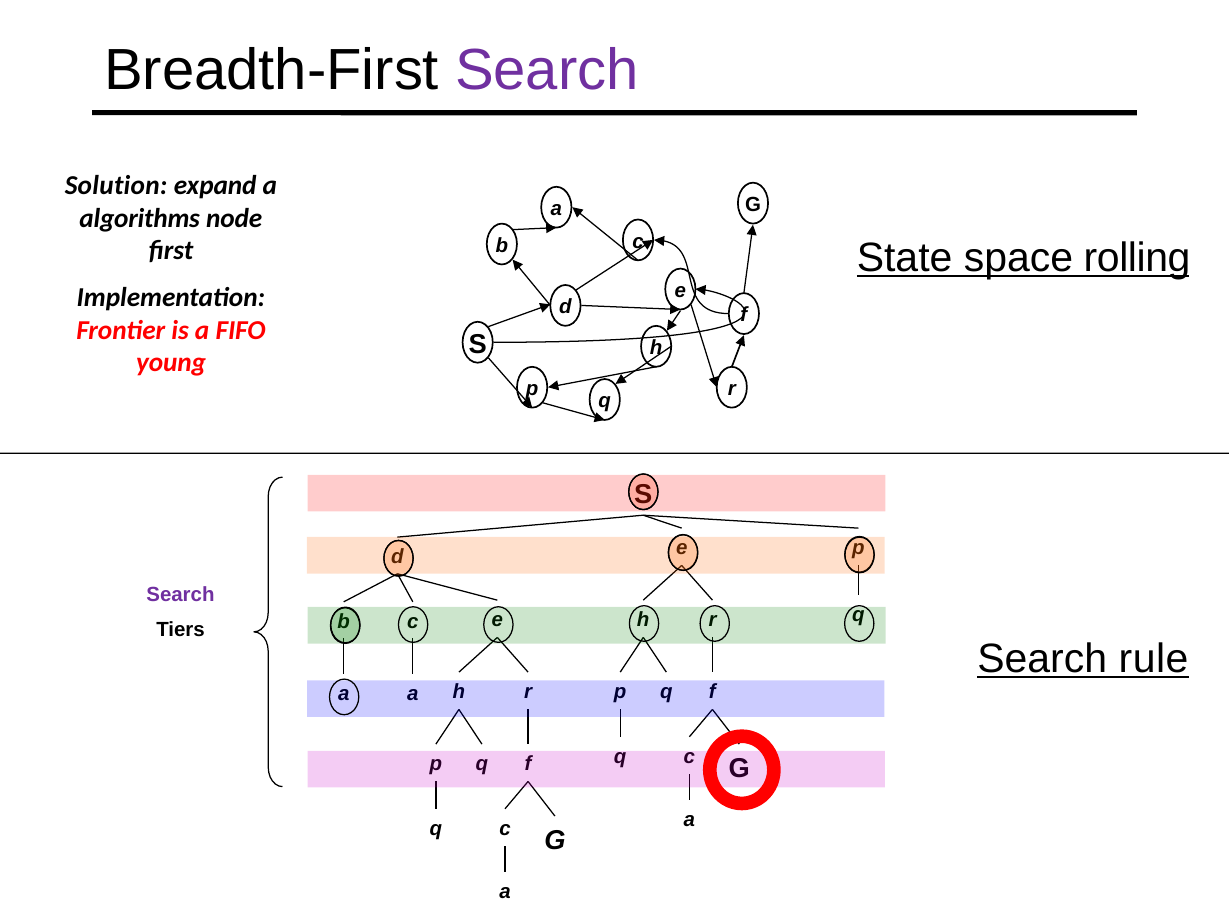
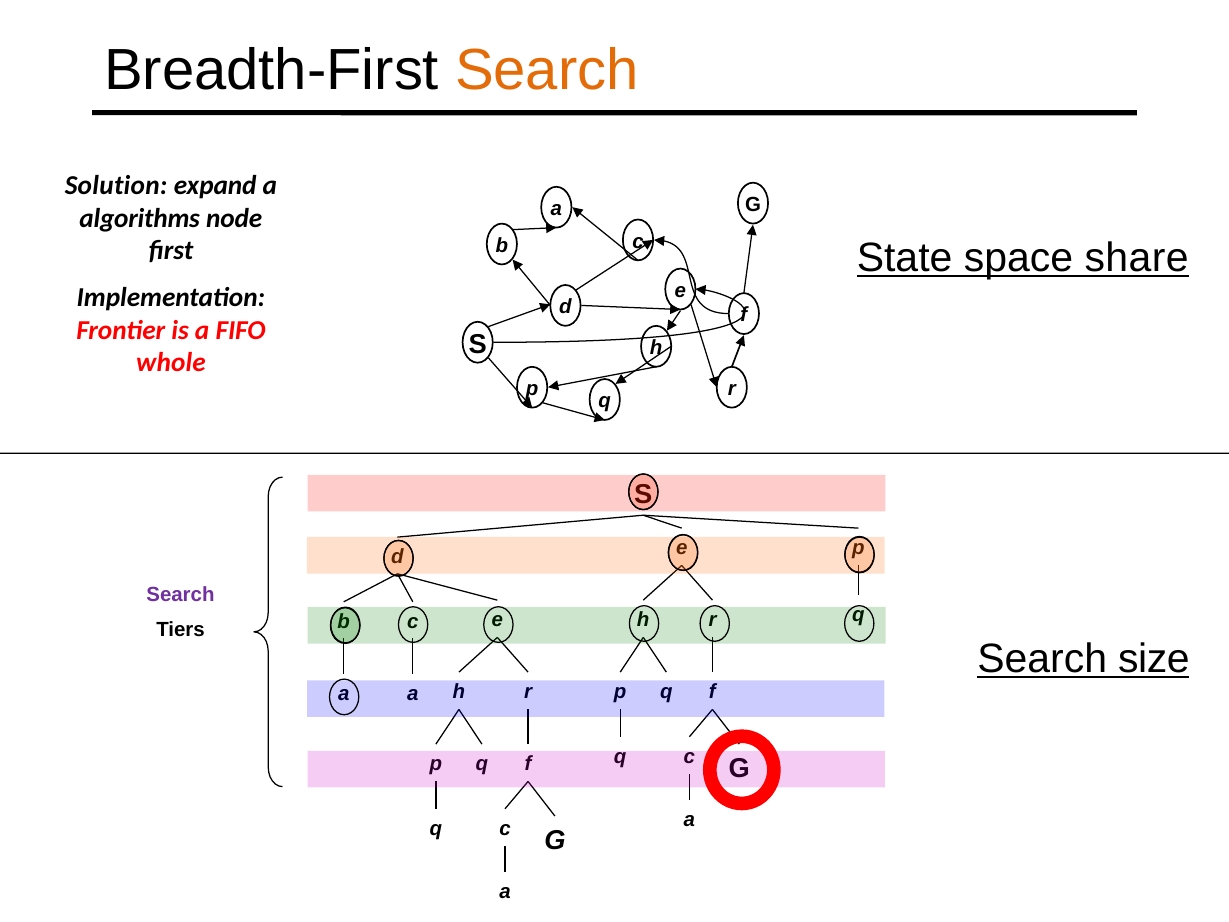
Search colour: purple -> orange (547, 71)
rolling: rolling -> share (1137, 258)
young: young -> whole (171, 363)
rule: rule -> size (1154, 659)
